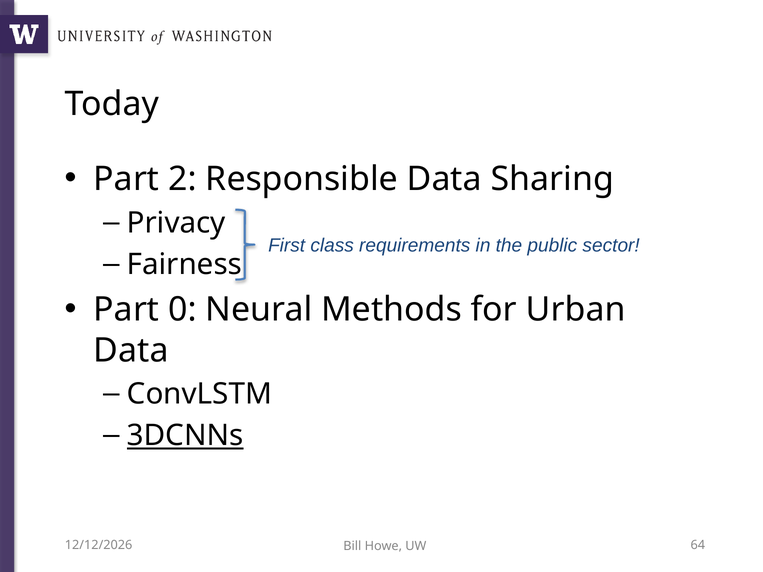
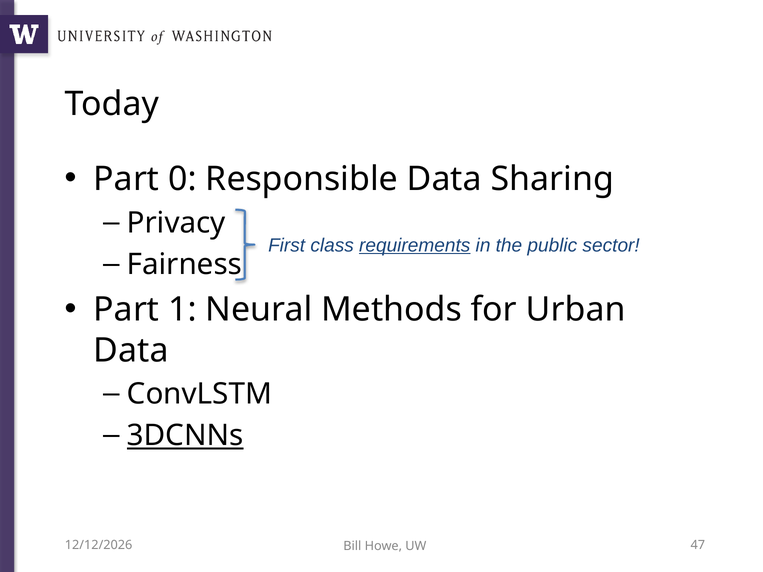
2: 2 -> 0 (182, 179)
requirements underline: none -> present (415, 245)
0: 0 -> 1 (182, 310)
64: 64 -> 47 (698, 545)
